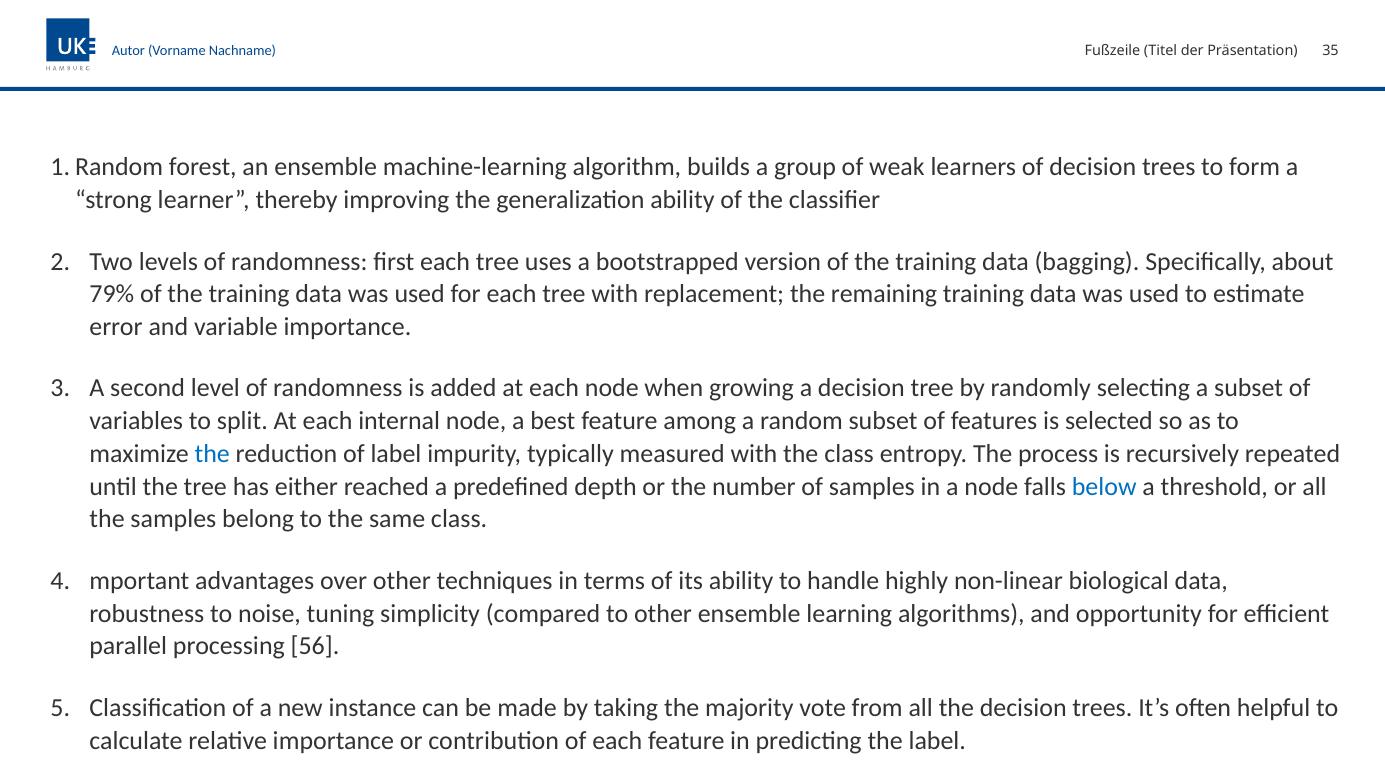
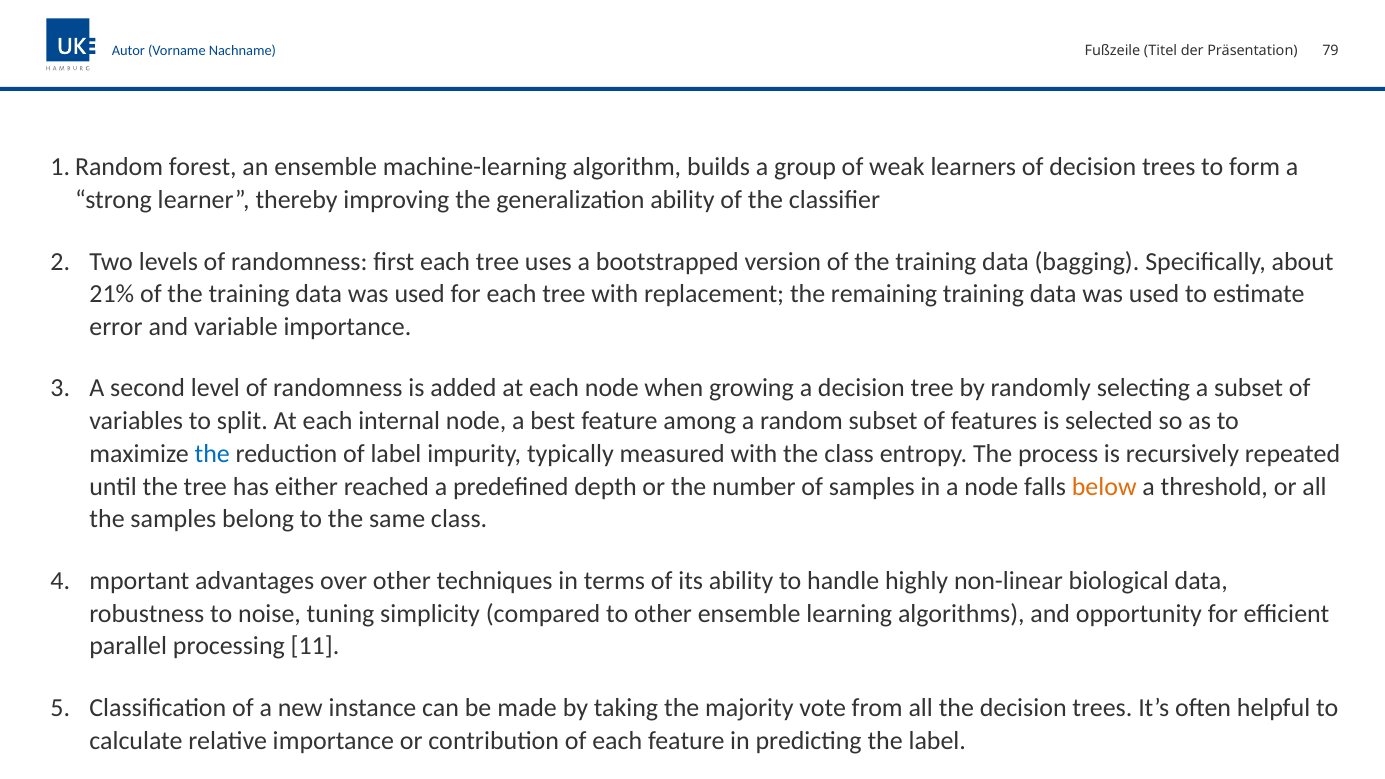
35: 35 -> 79 (1331, 51)
79%: 79% -> 21% (112, 294)
below colour: blue -> orange (1104, 486)
56: 56 -> 11 (315, 646)
